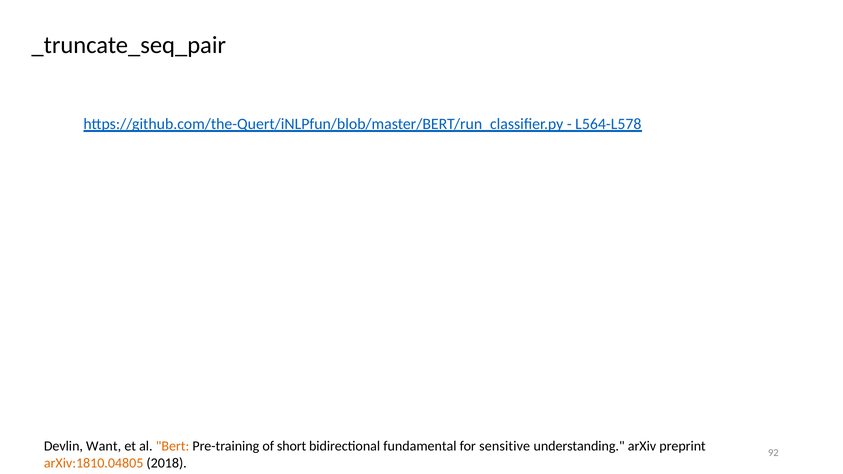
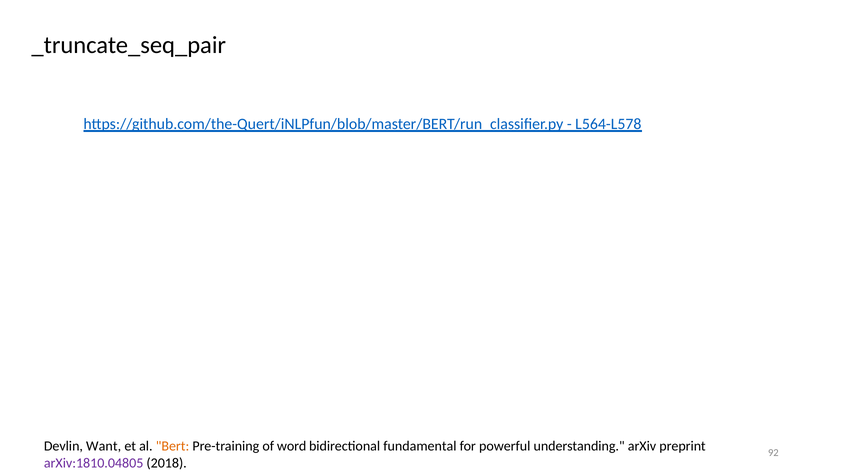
short: short -> word (292, 446)
sensitive: sensitive -> powerful (505, 446)
arXiv:1810.04805 colour: orange -> purple (94, 463)
